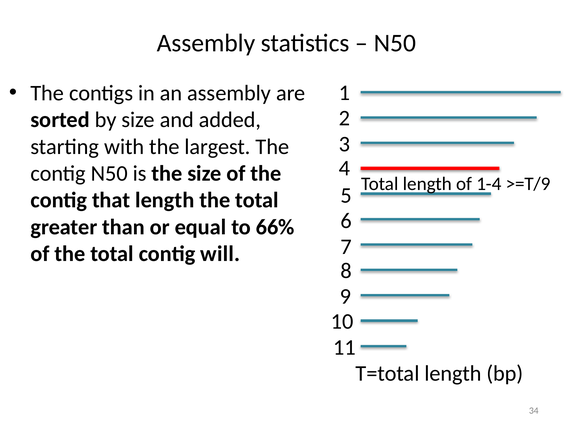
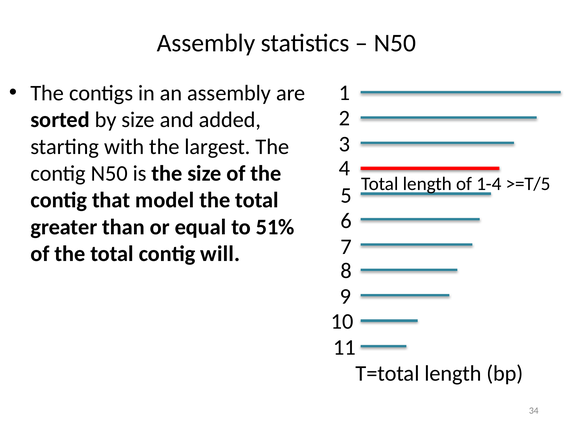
>=T/9: >=T/9 -> >=T/5 (528, 184)
that length: length -> model (165, 200)
66%: 66% -> 51% (275, 227)
